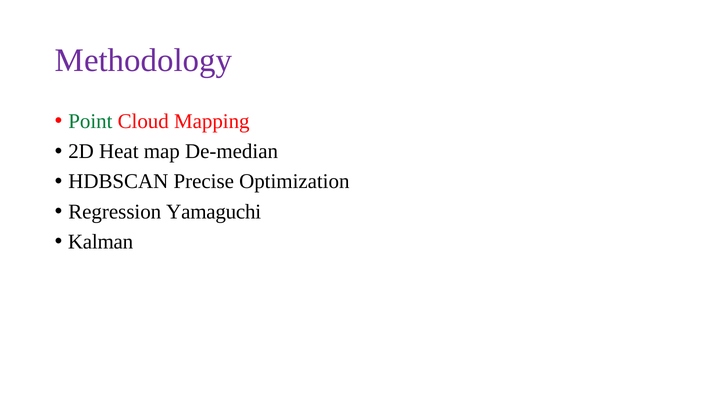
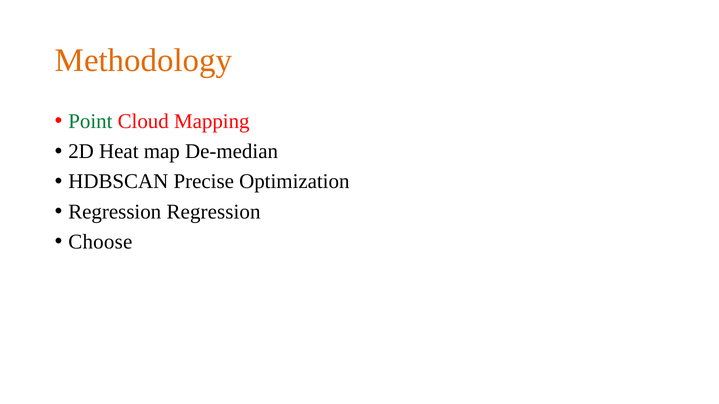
Methodology colour: purple -> orange (144, 60)
Regression Yamaguchi: Yamaguchi -> Regression (214, 212)
Kalman: Kalman -> Choose (100, 242)
